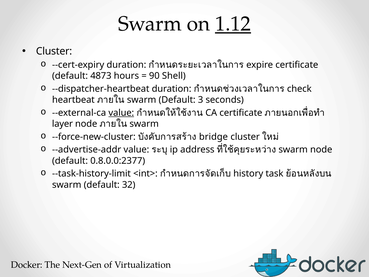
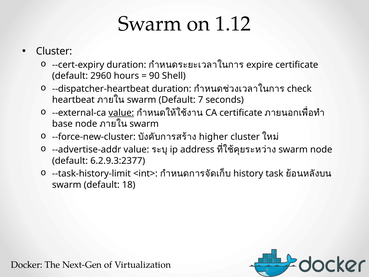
1.12 underline: present -> none (233, 24)
4873: 4873 -> 2960 (101, 76)
3: 3 -> 7 (201, 100)
layer: layer -> base (62, 124)
bridge: bridge -> higher (213, 137)
0.8.0.0:2377: 0.8.0.0:2377 -> 6.2.9.3:2377 (118, 161)
32: 32 -> 18 (129, 185)
